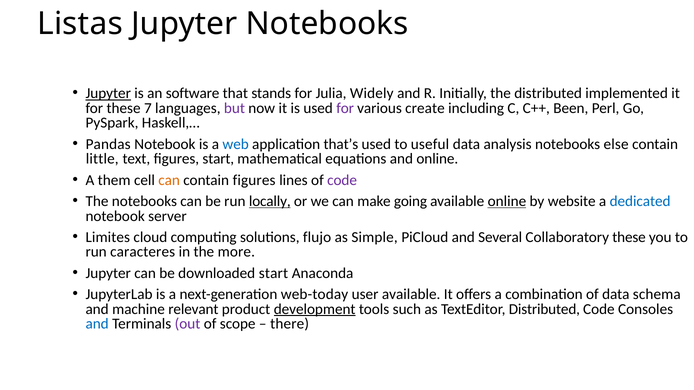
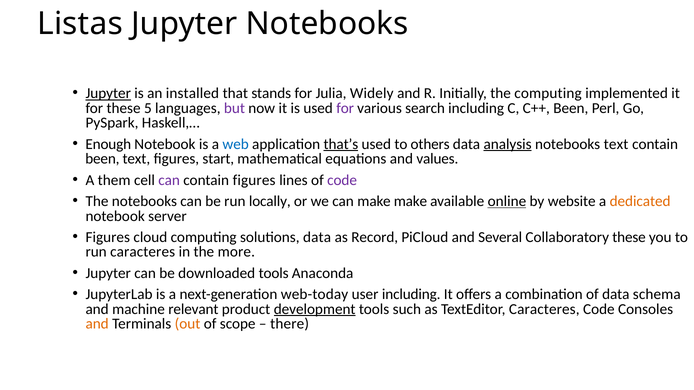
software: software -> installed (192, 93)
the distributed: distributed -> computing (548, 93)
7: 7 -> 5 (148, 108)
create: create -> search (425, 108)
Pandas: Pandas -> Enough (108, 144)
that’s underline: none -> present (341, 144)
useful: useful -> others (430, 144)
analysis underline: none -> present (508, 144)
notebooks else: else -> text (616, 144)
little: little -> been (102, 159)
and online: online -> values (437, 159)
can colour: orange -> purple (169, 180)
locally underline: present -> none (270, 201)
make going: going -> make (410, 201)
dedicated colour: blue -> orange (640, 201)
Limites: Limites -> Figures (108, 237)
solutions flujo: flujo -> data (317, 237)
Simple: Simple -> Record (375, 237)
downloaded start: start -> tools (274, 273)
user available: available -> including (411, 295)
TextEditor Distributed: Distributed -> Caracteres (544, 309)
and colour: blue -> orange (97, 324)
out colour: purple -> orange (188, 324)
